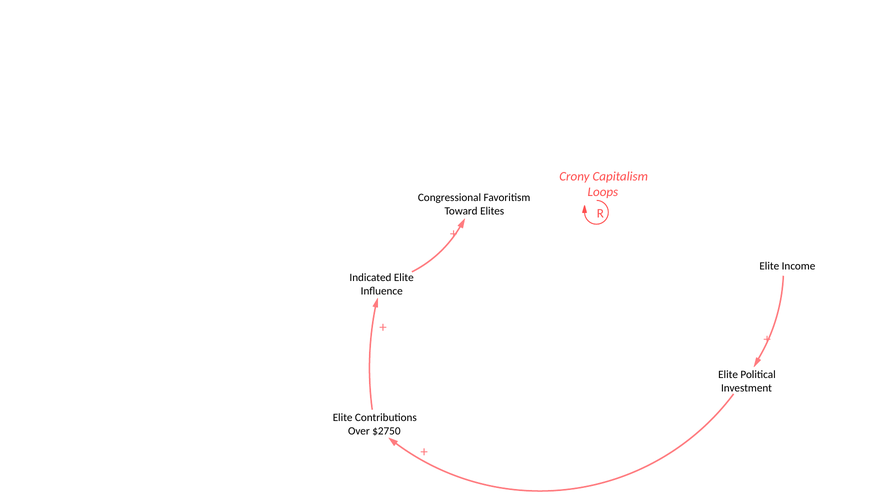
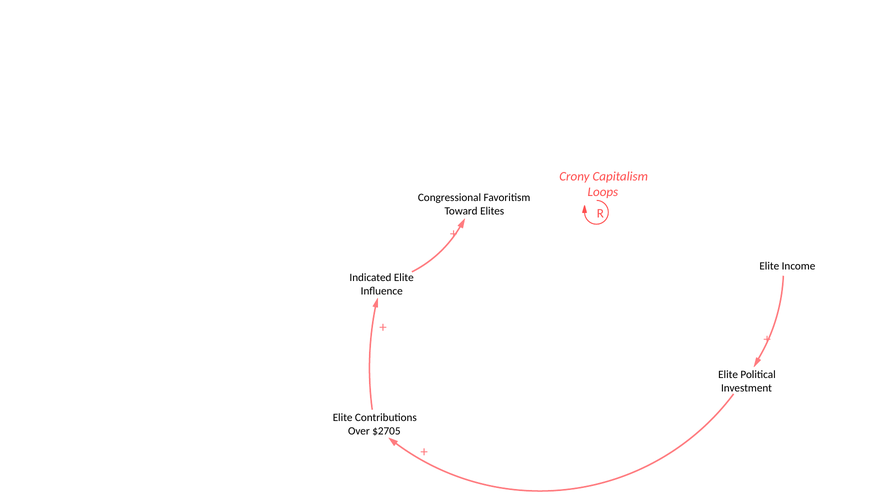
$2750: $2750 -> $2705 (386, 431)
